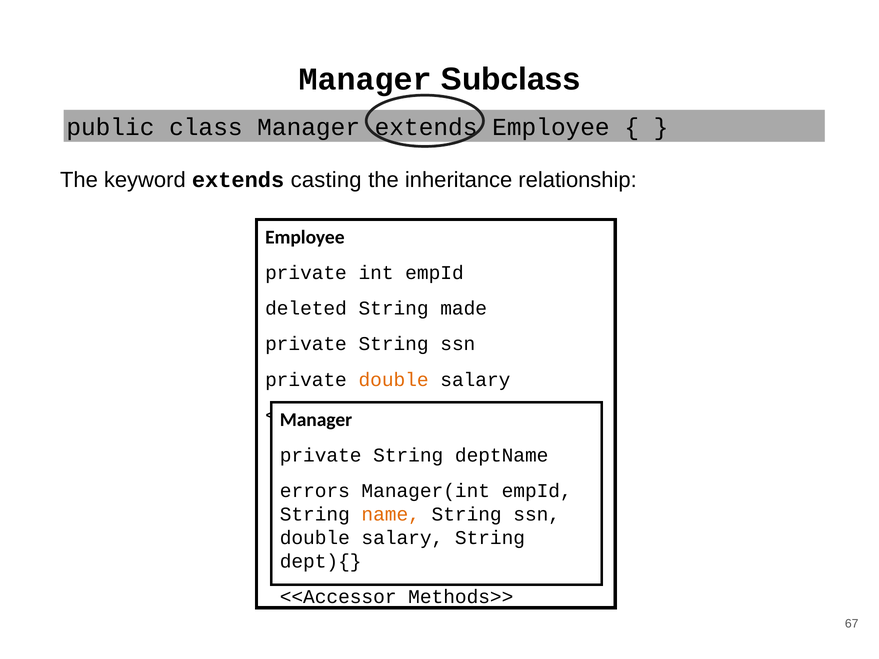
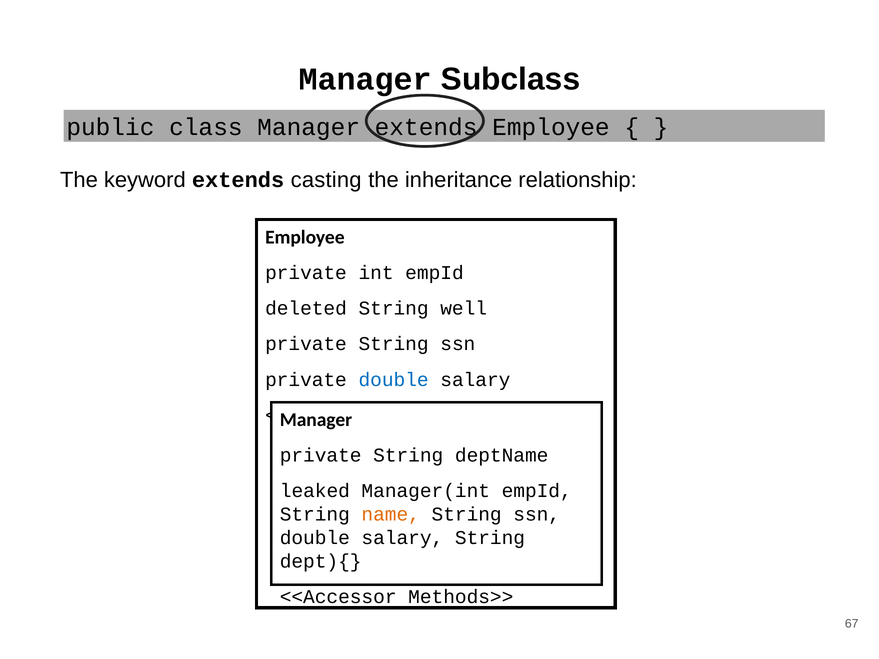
made: made -> well (464, 309)
double colour: orange -> blue (394, 380)
errors: errors -> leaked (315, 491)
